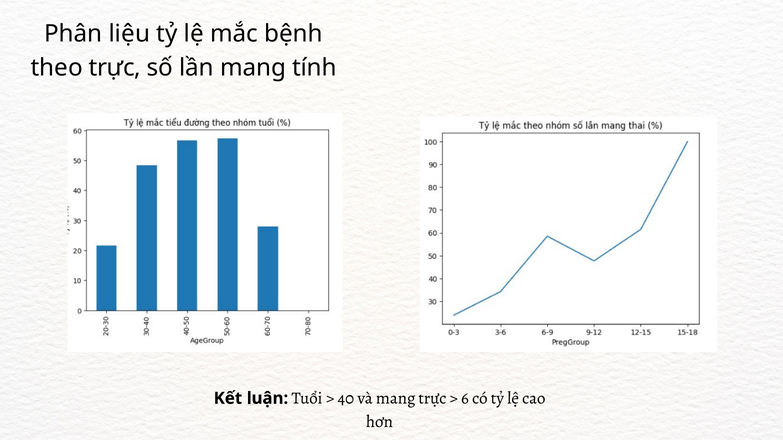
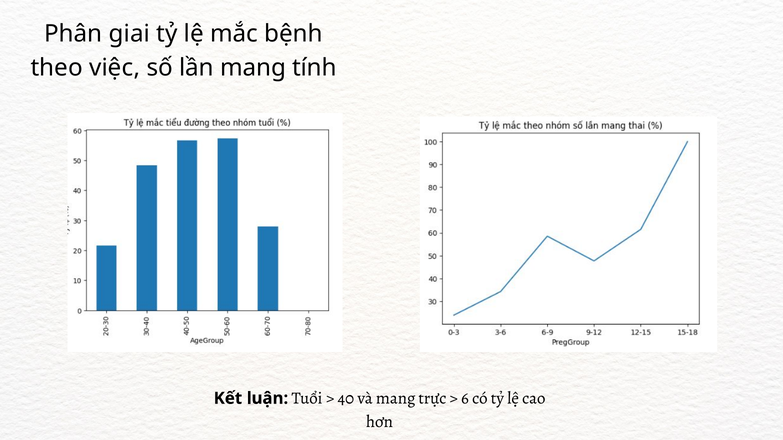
liệu: liệu -> giai (129, 34)
theo trực: trực -> việc (115, 68)
